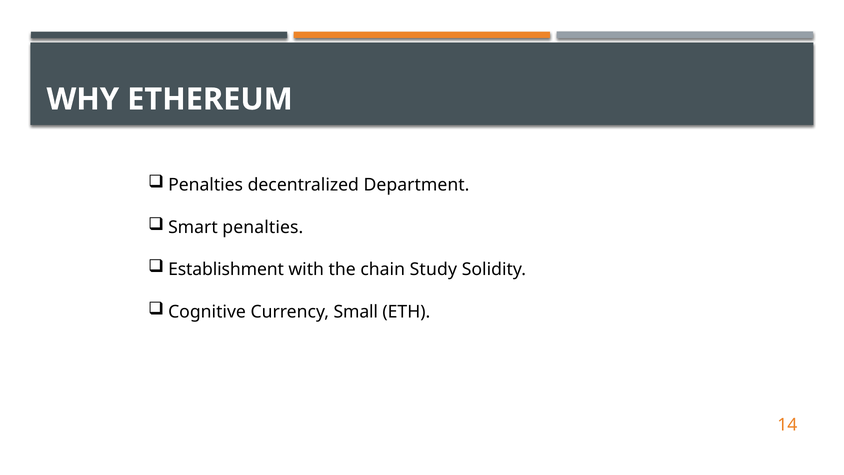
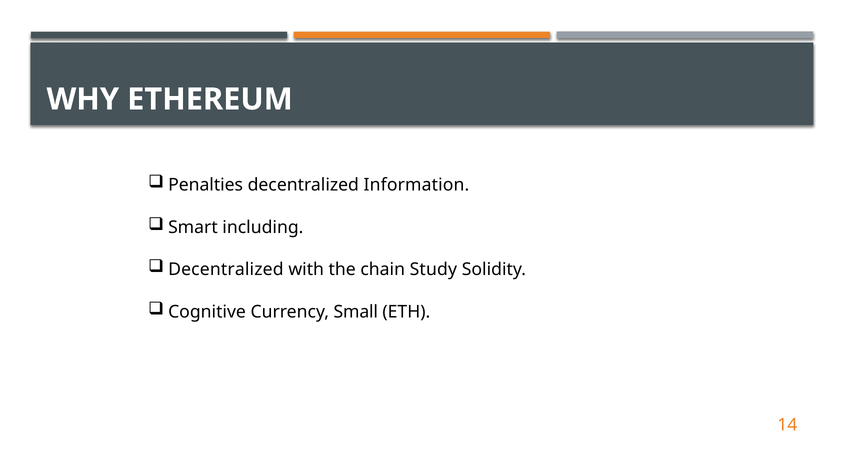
Department: Department -> Information (416, 185)
Smart penalties: penalties -> including (263, 227)
Establishment: Establishment -> Decentralized (226, 269)
